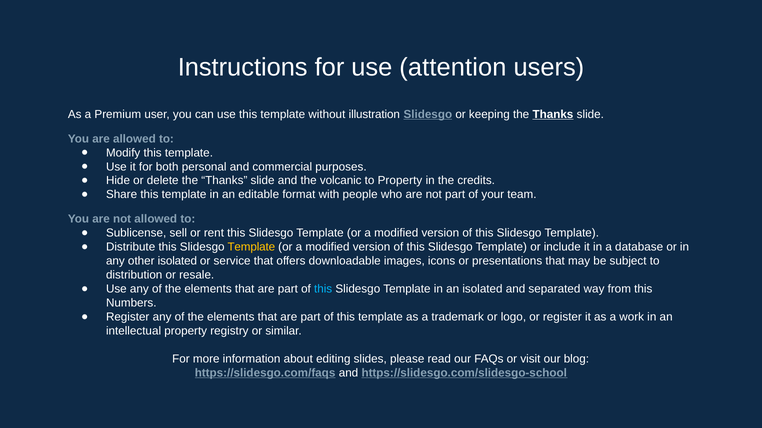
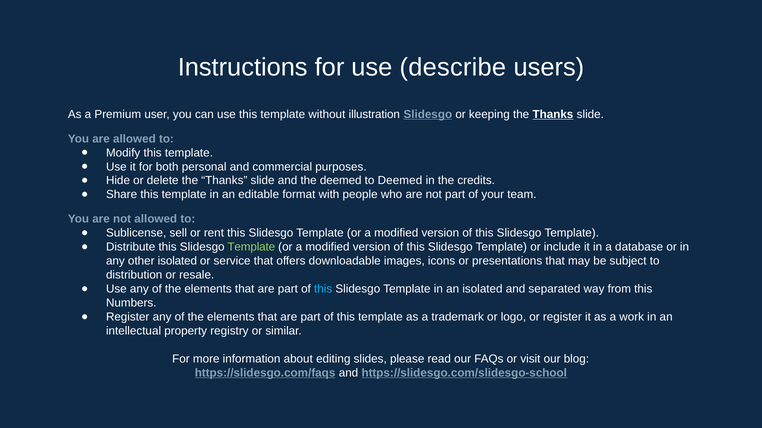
attention: attention -> describe (453, 67)
the volcanic: volcanic -> deemed (341, 181)
to Property: Property -> Deemed (400, 181)
Template colour: yellow -> light green (251, 247)
